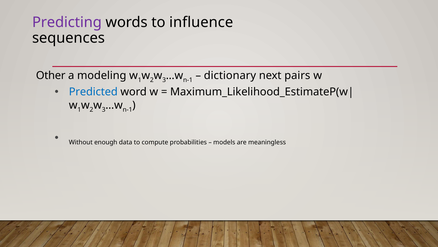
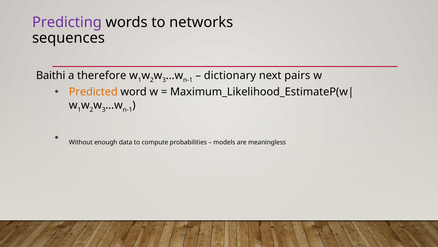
influence: influence -> networks (201, 22)
Other: Other -> Baithi (51, 75)
modeling: modeling -> therefore (102, 75)
Predicted colour: blue -> orange (93, 92)
